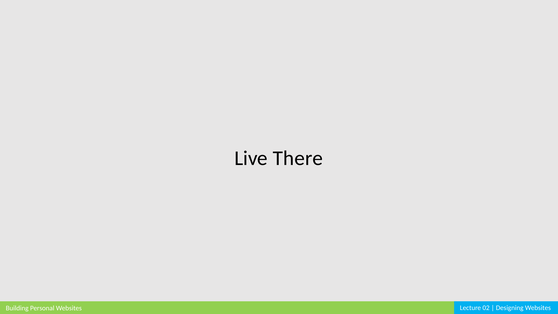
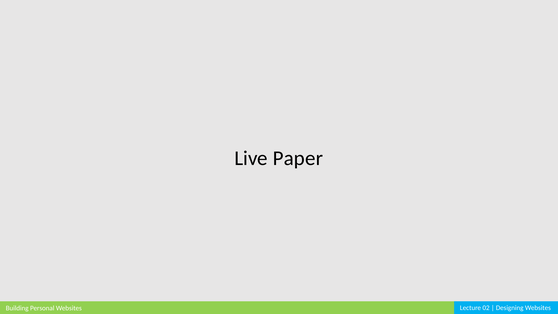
There: There -> Paper (298, 158)
